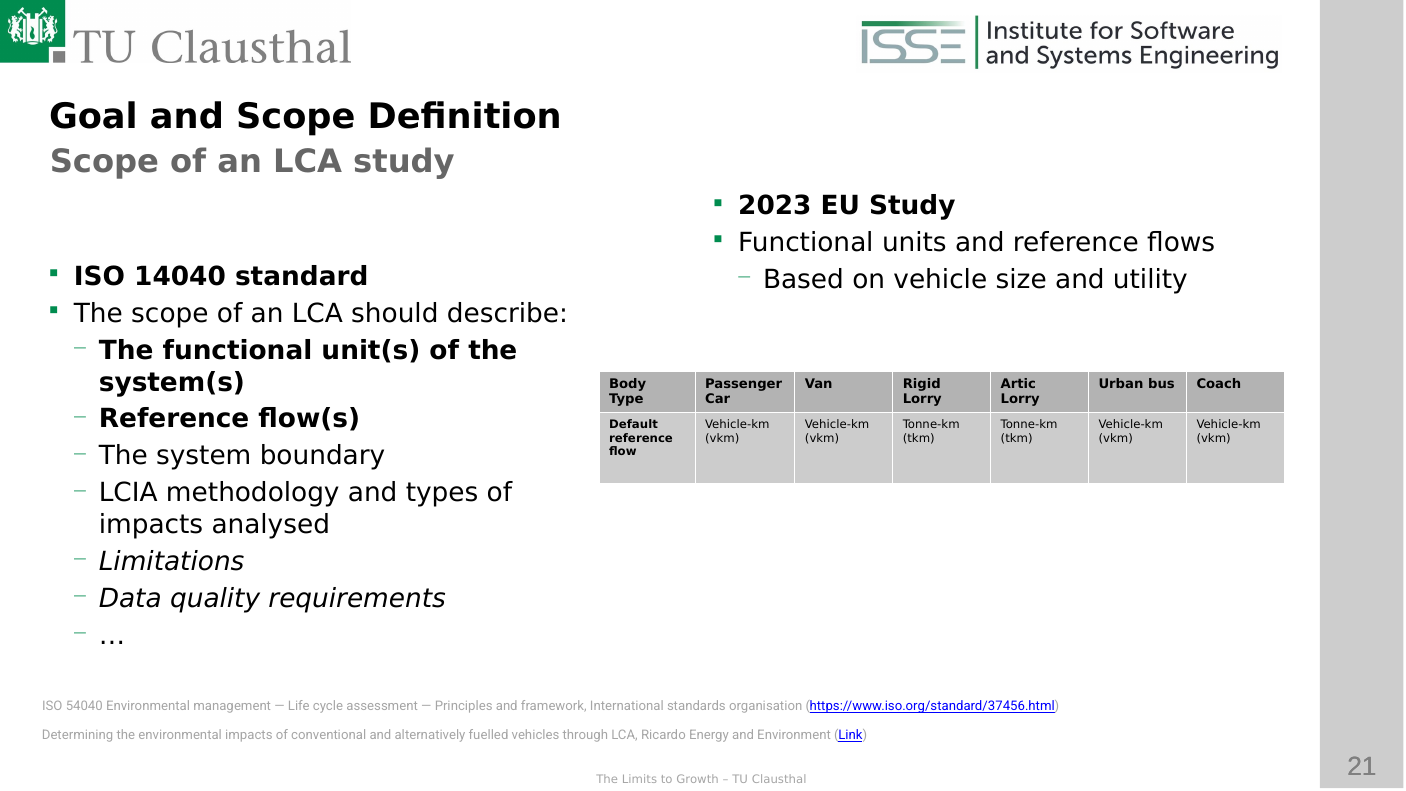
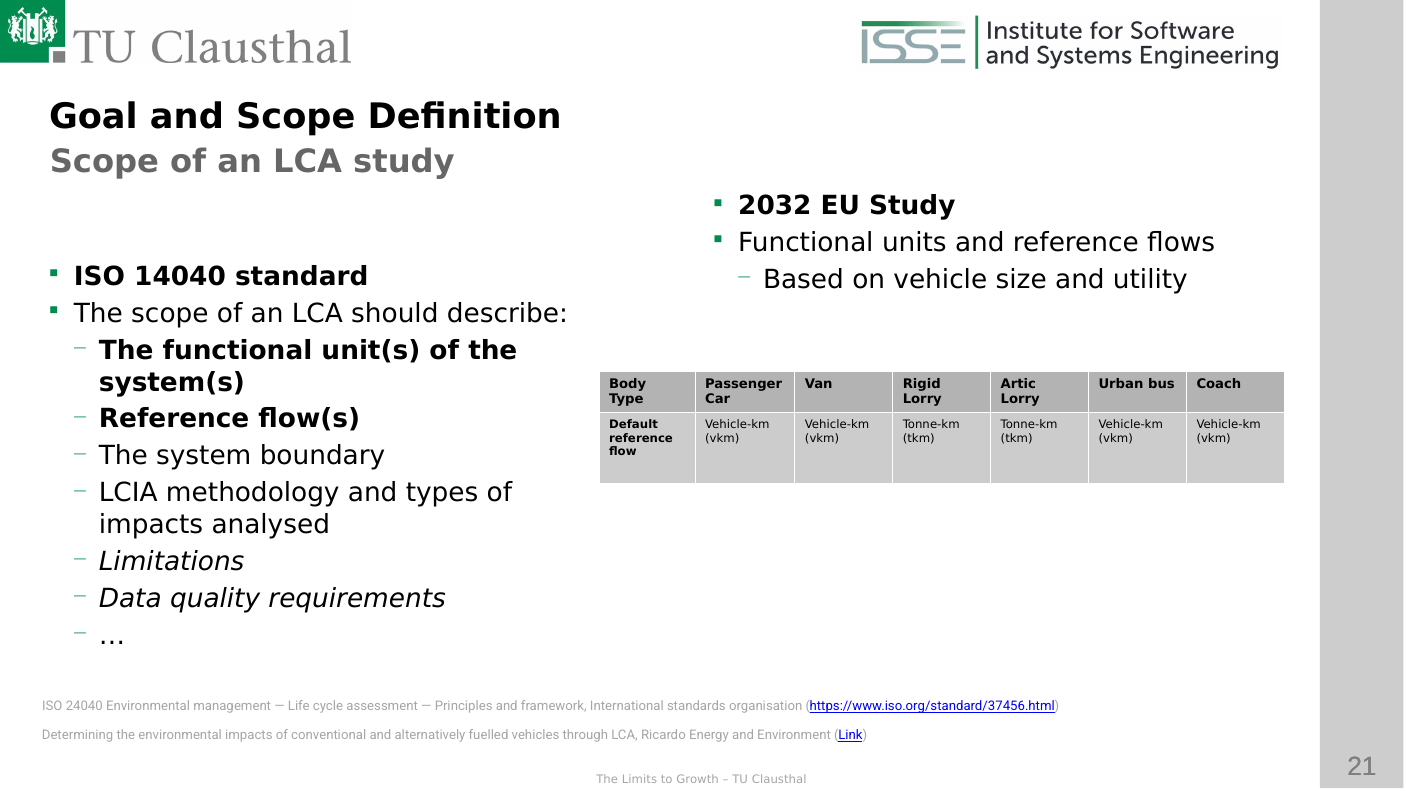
2023: 2023 -> 2032 (775, 206)
54040: 54040 -> 24040 (84, 706)
